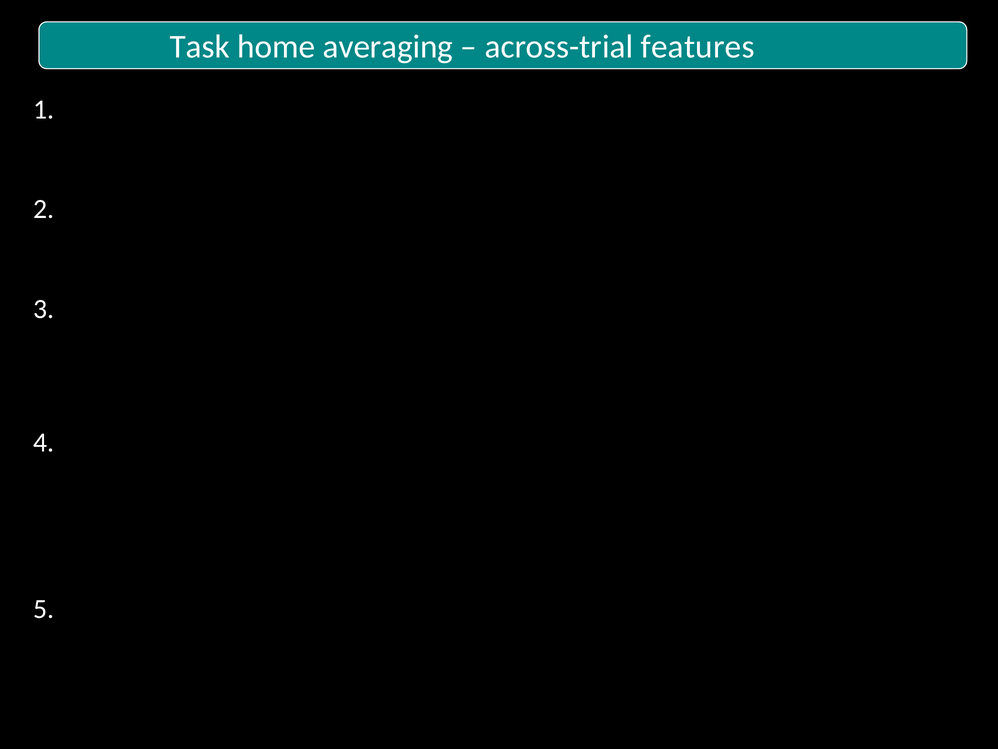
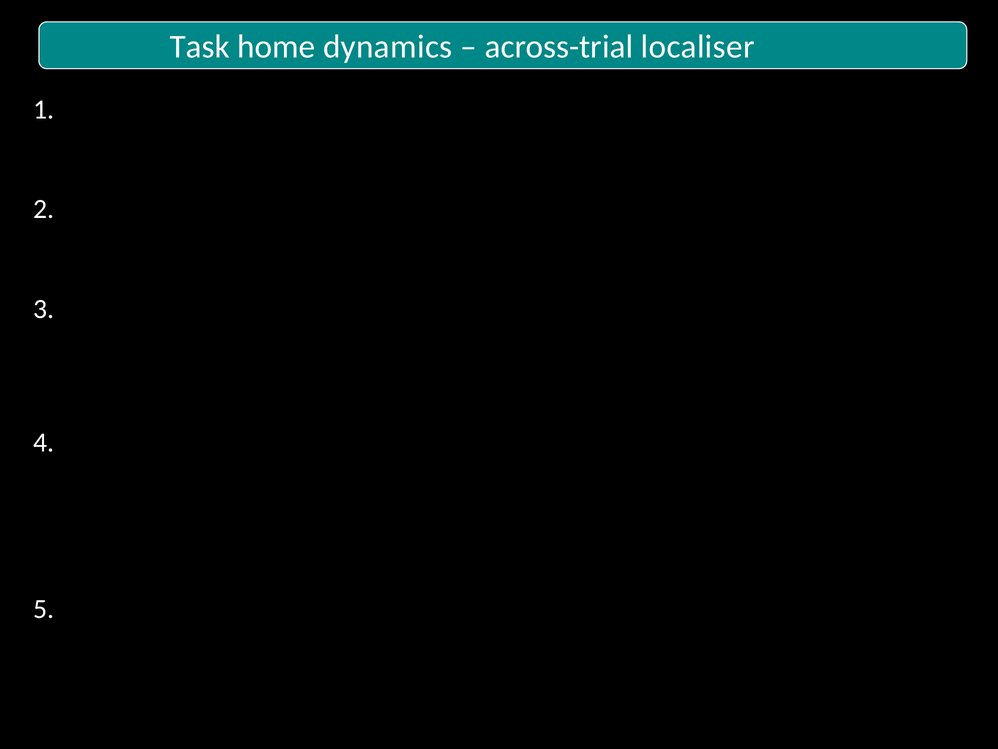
home averaging: averaging -> dynamics (388, 47)
across-trial features: features -> localiser (698, 47)
